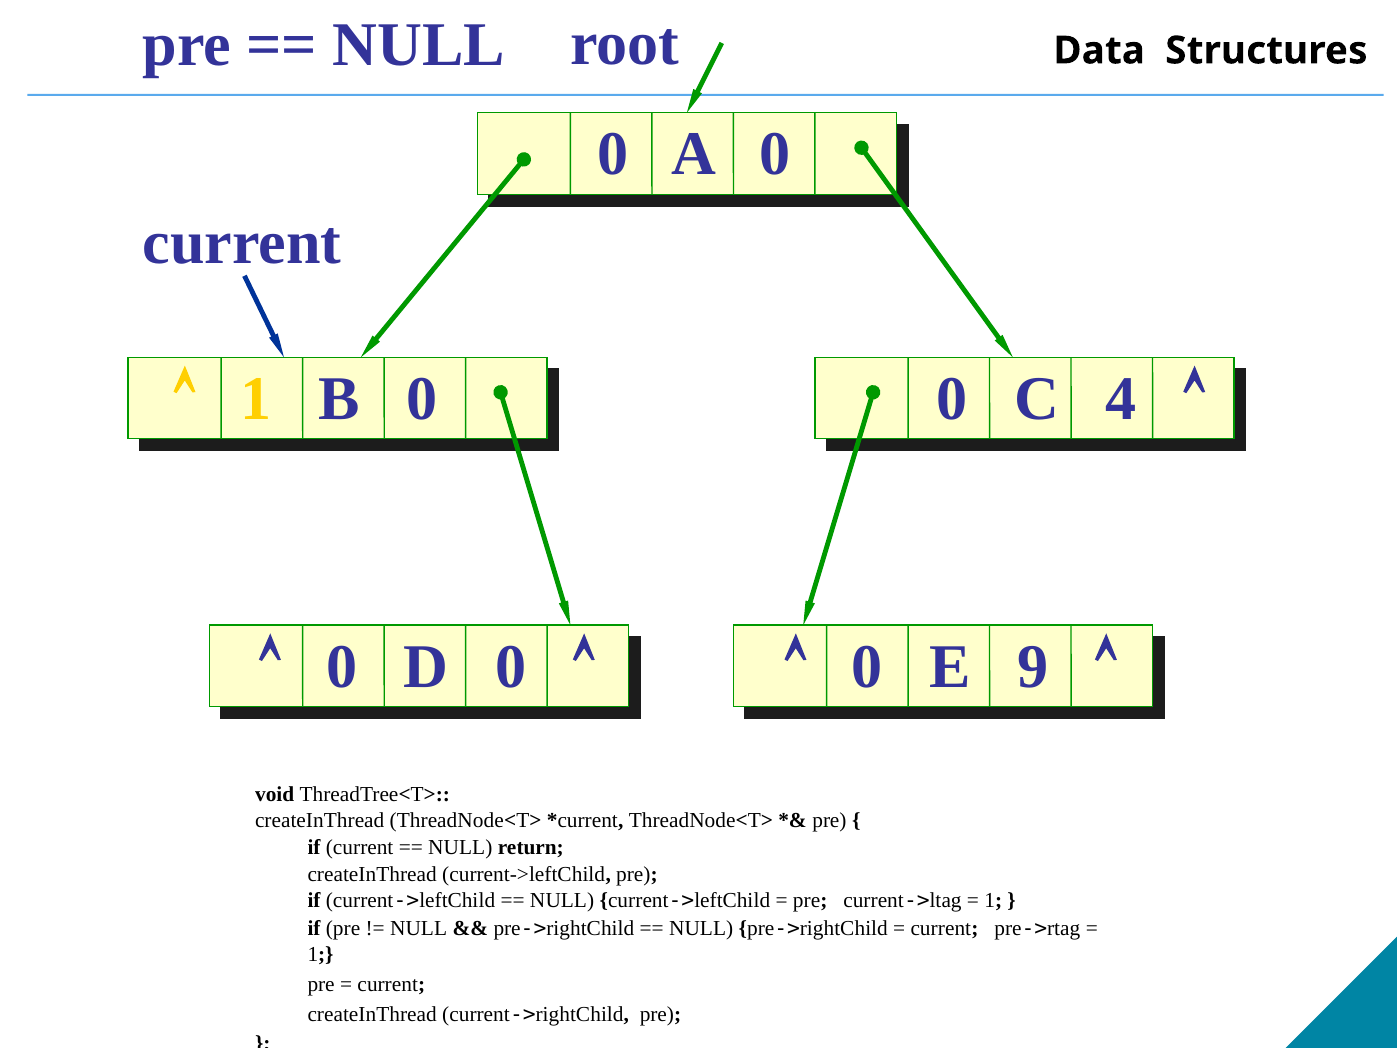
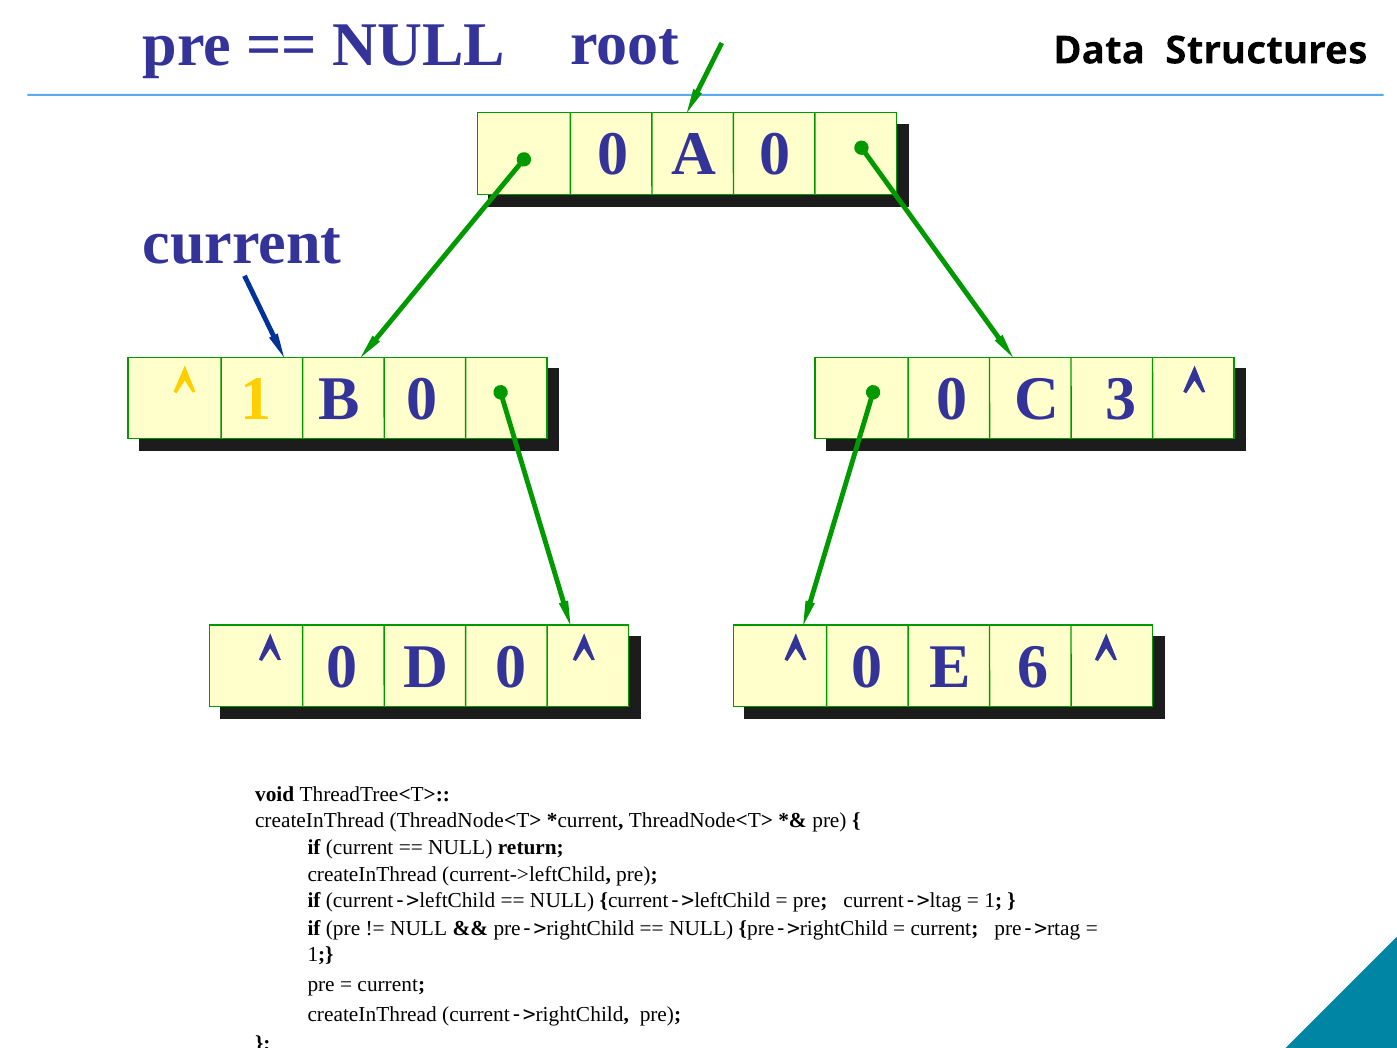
4: 4 -> 3 (1121, 399)
9: 9 -> 6 (1033, 667)
